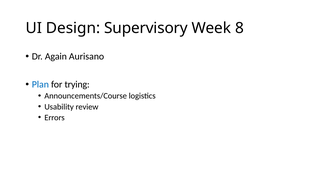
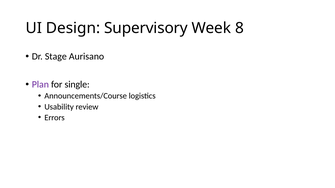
Again: Again -> Stage (56, 57)
Plan colour: blue -> purple (40, 85)
trying: trying -> single (77, 85)
